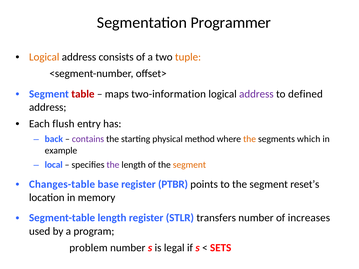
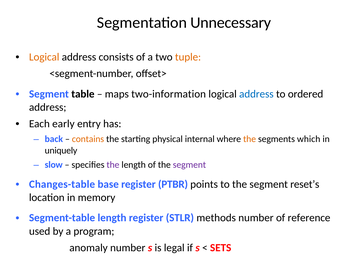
Programmer: Programmer -> Unnecessary (231, 23)
table colour: red -> black (83, 94)
address colour: purple -> blue (256, 94)
defined: defined -> ordered (306, 94)
flush: flush -> early (63, 124)
contains colour: purple -> orange (88, 139)
method: method -> internal (200, 139)
example: example -> uniquely (61, 151)
local: local -> slow (54, 165)
segment colour: orange -> purple (189, 165)
transfers: transfers -> methods (216, 218)
increases: increases -> reference (309, 218)
problem: problem -> anomaly (89, 248)
